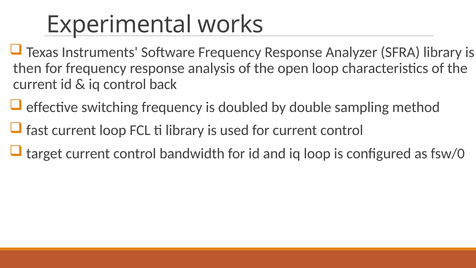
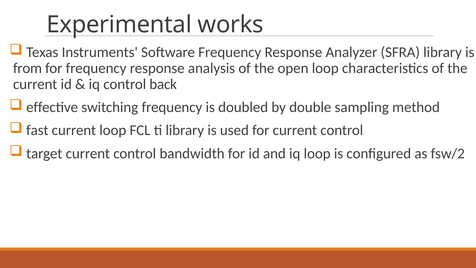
then: then -> from (27, 68)
fsw/0: fsw/0 -> fsw/2 (448, 153)
